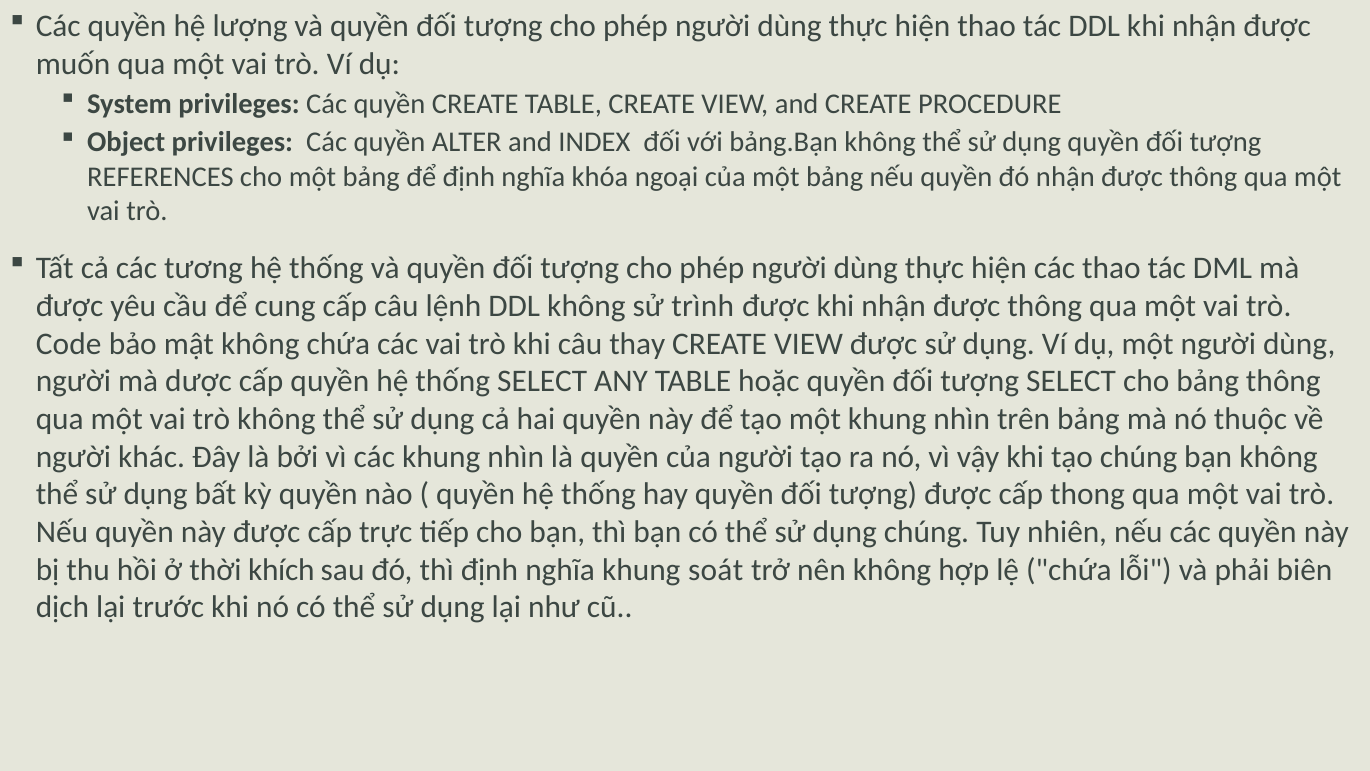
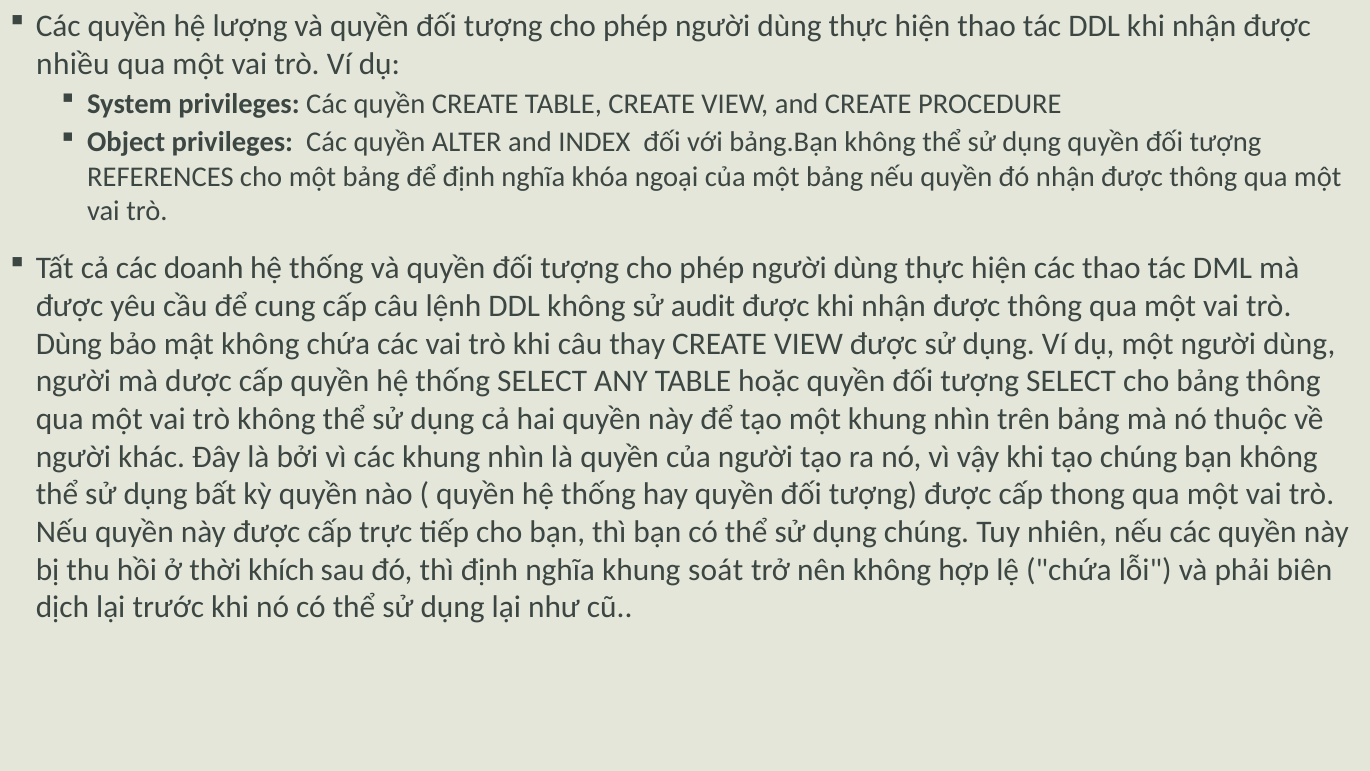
muốn: muốn -> nhiều (73, 64)
tương: tương -> doanh (204, 268)
trình: trình -> audit (703, 306)
Code: Code -> Dùng (69, 344)
